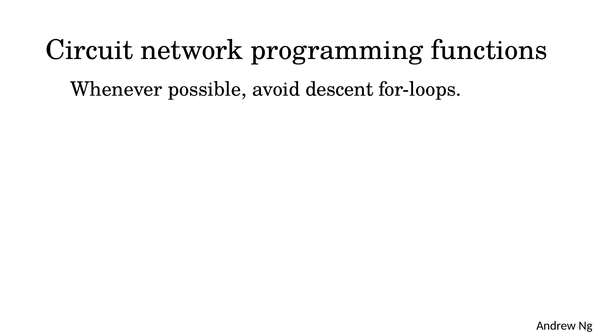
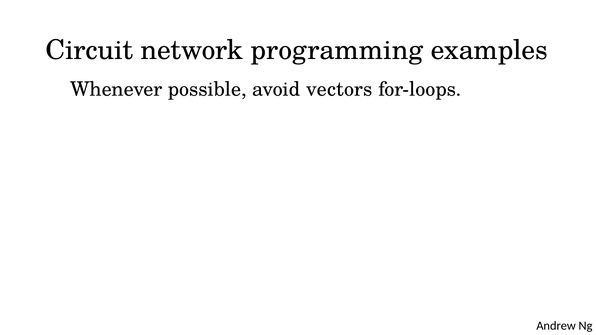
functions: functions -> examples (489, 50)
descent: descent -> vectors (339, 89)
